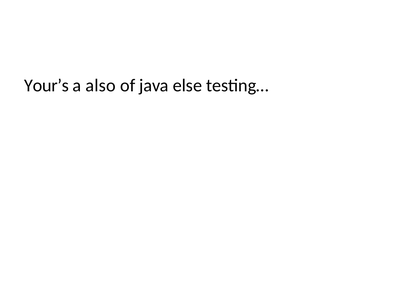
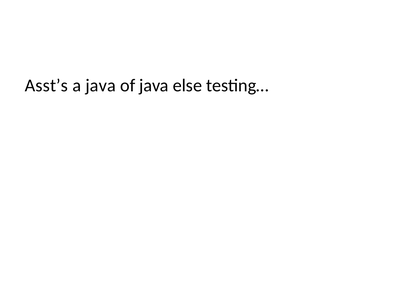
Your’s: Your’s -> Asst’s (46, 86)
a also: also -> java (101, 86)
